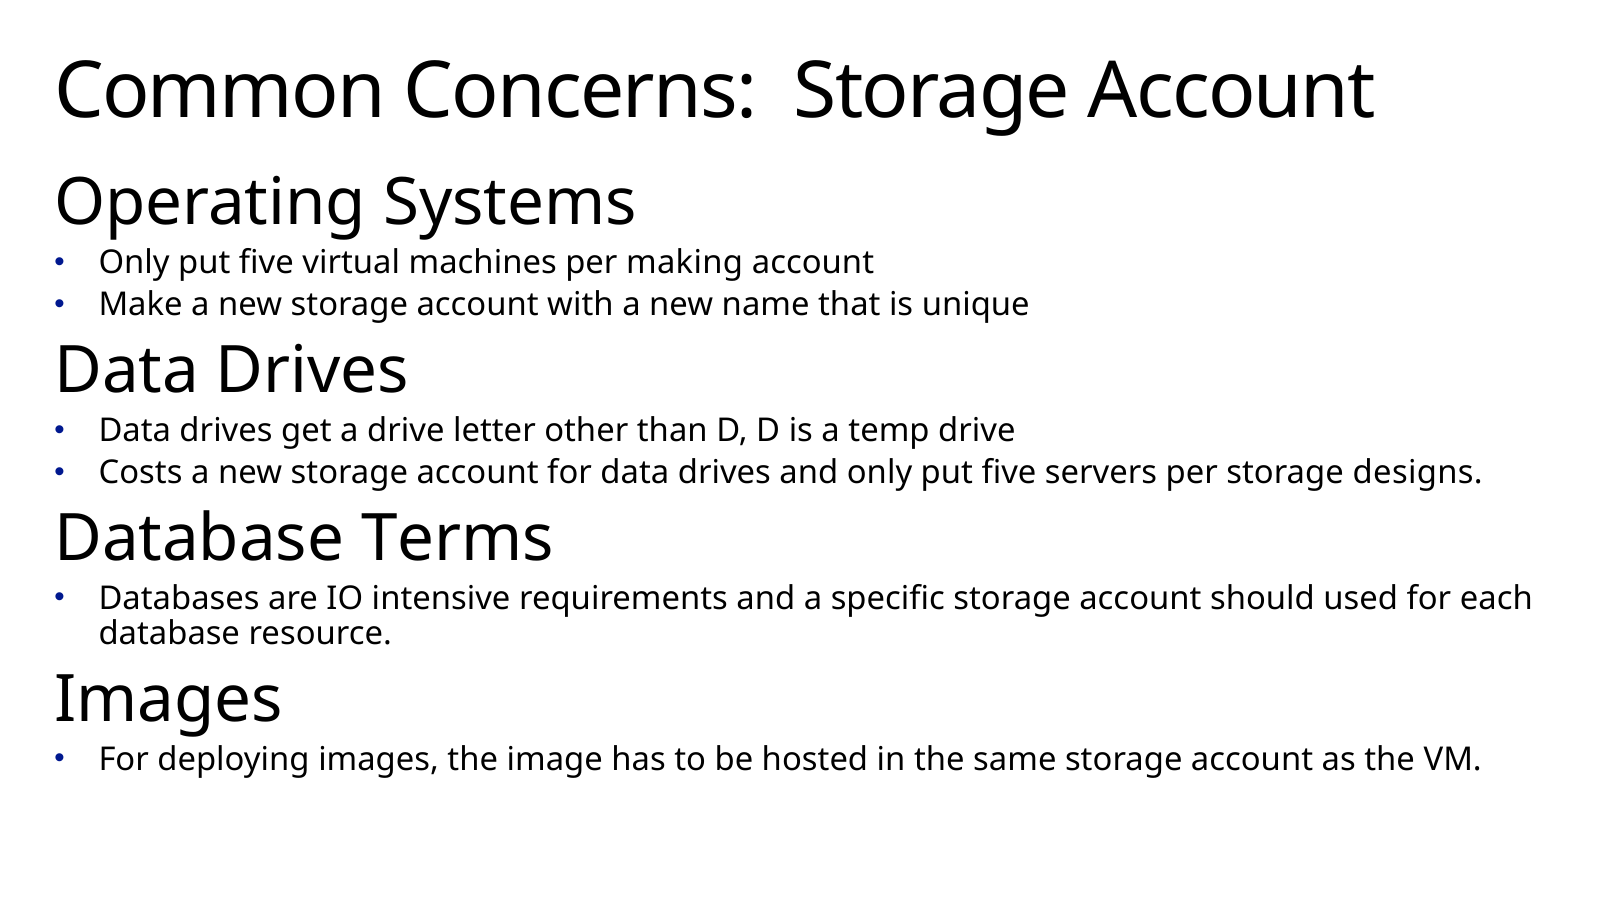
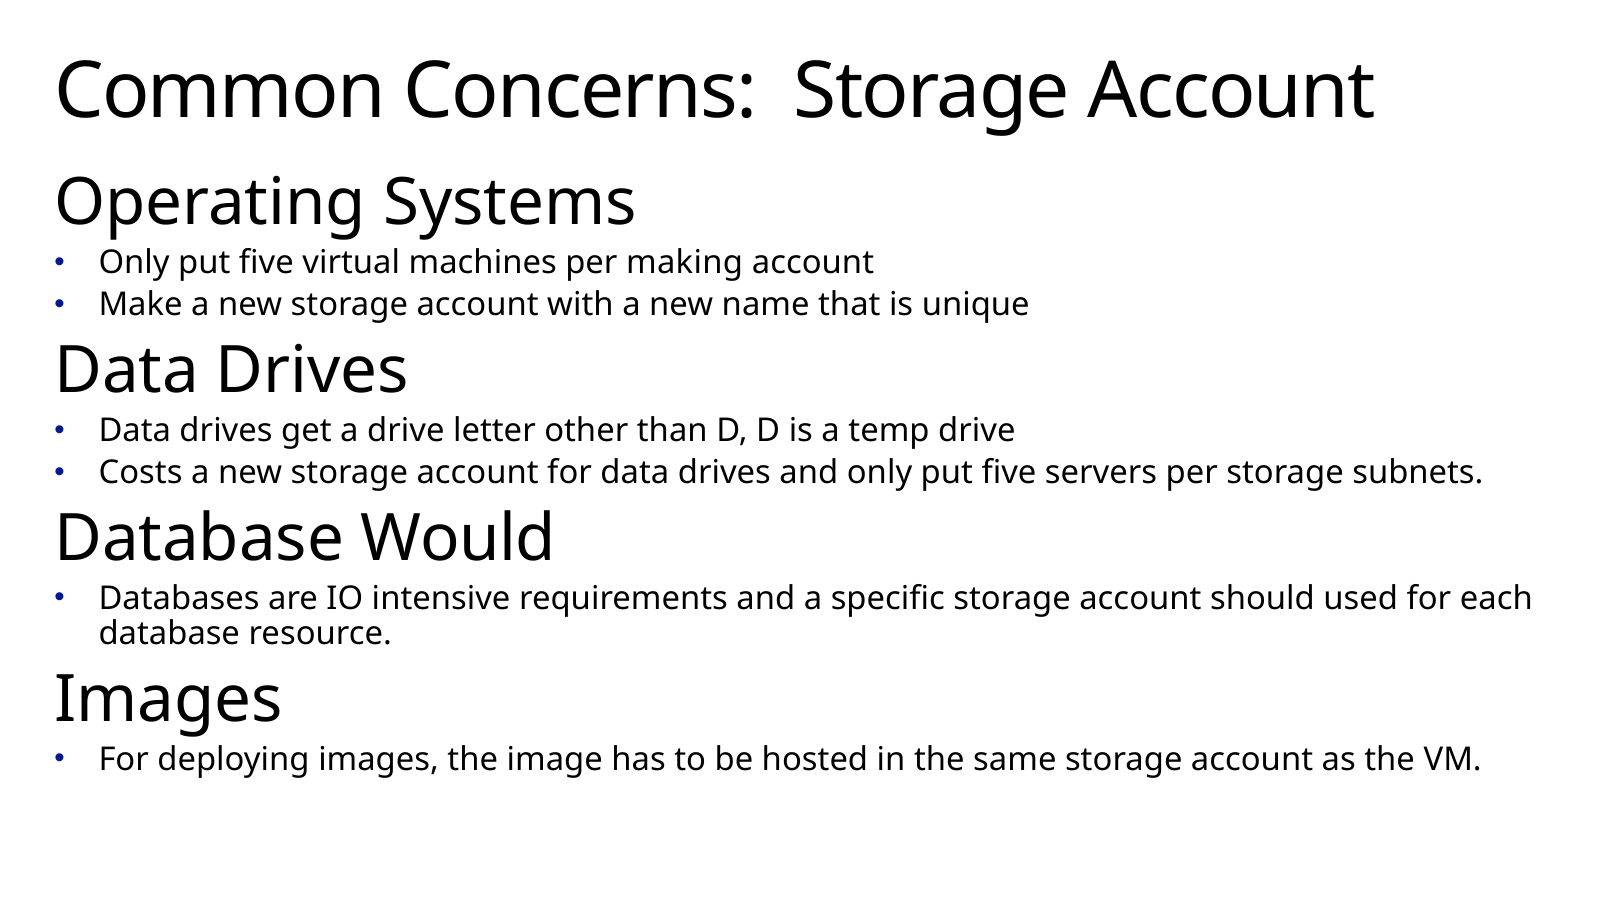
designs: designs -> subnets (1418, 473)
Terms: Terms -> Would (458, 539)
